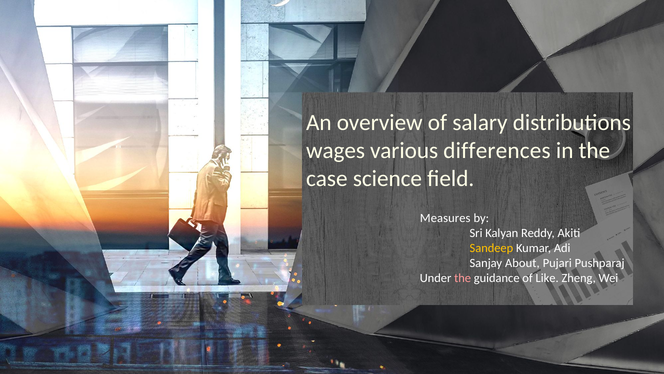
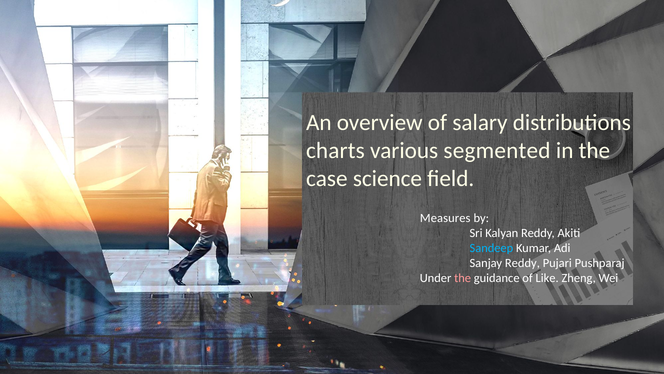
wages: wages -> charts (335, 150)
differences: differences -> segmented (497, 150)
Sandeep colour: yellow -> light blue (491, 248)
Sanjay About: About -> Reddy (522, 263)
